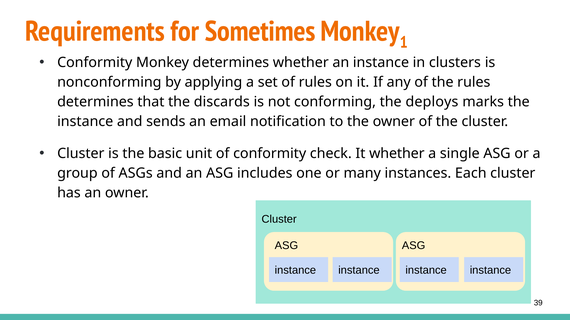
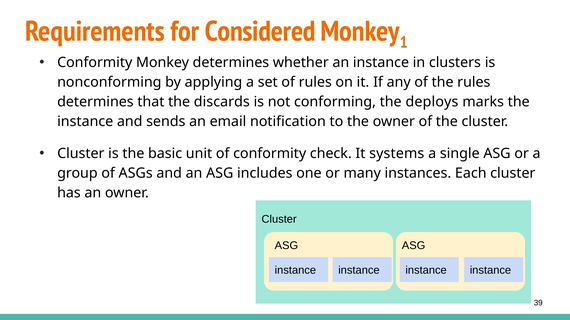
Sometimes: Sometimes -> Considered (260, 31)
It whether: whether -> systems (397, 154)
